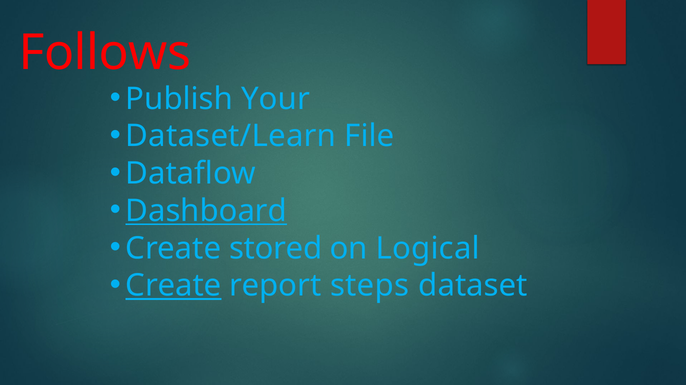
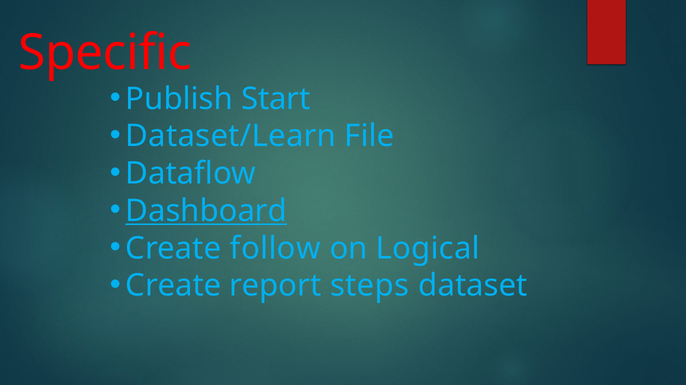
Follows: Follows -> Specific (105, 53)
Your: Your -> Start (276, 99)
stored: stored -> follow (275, 249)
Create underline: present -> none (173, 286)
